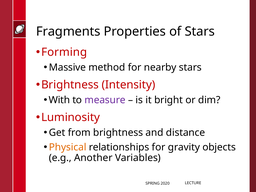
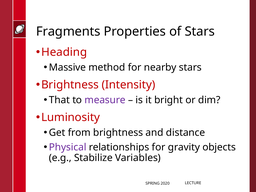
Forming: Forming -> Heading (64, 52)
With: With -> That (59, 100)
Physical colour: orange -> purple (68, 147)
Another: Another -> Stabilize (93, 158)
